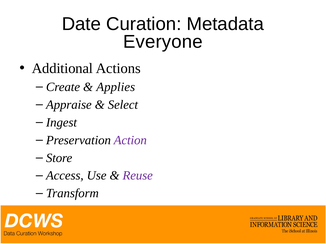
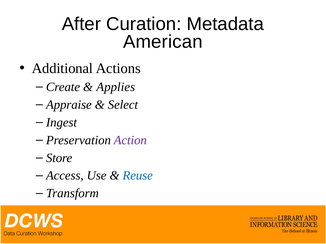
Date: Date -> After (81, 24)
Everyone: Everyone -> American (163, 42)
Reuse colour: purple -> blue (138, 176)
